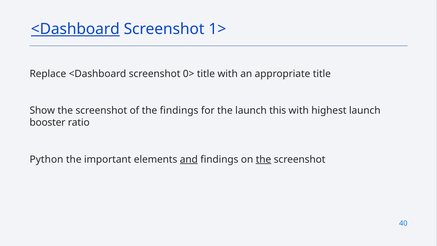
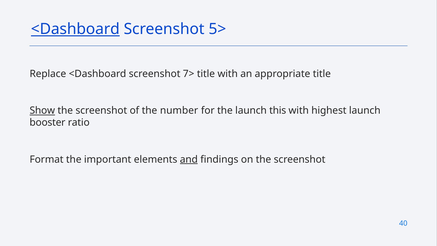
1>: 1> -> 5> (217, 29)
0>: 0> -> 7> (189, 74)
Show underline: none -> present (42, 111)
the findings: findings -> number (179, 111)
Python: Python -> Format (47, 159)
the underline: present -> none (263, 159)
